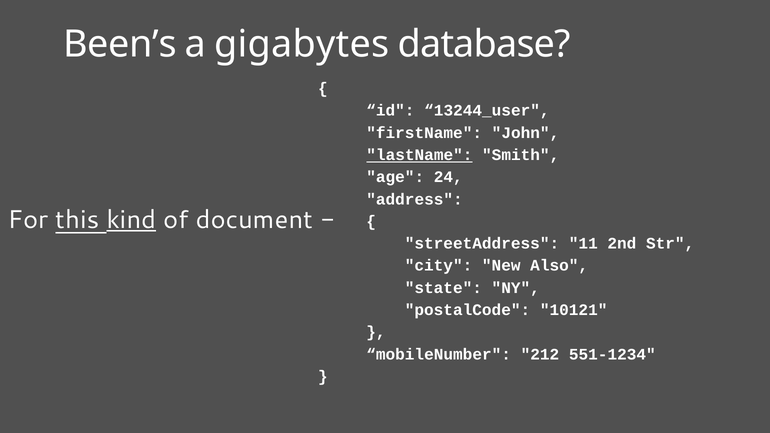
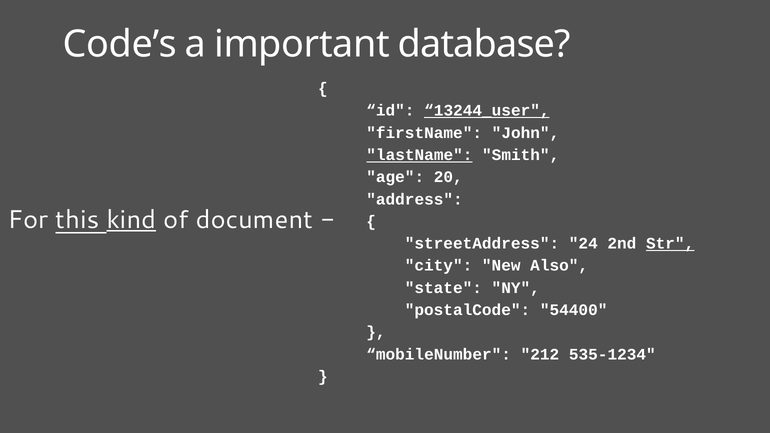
Been’s: Been’s -> Code’s (120, 44)
gigabytes: gigabytes -> important (302, 44)
13244_user underline: none -> present (487, 111)
24: 24 -> 20 (448, 177)
11: 11 -> 24 (583, 244)
Str underline: none -> present (670, 244)
10121: 10121 -> 54400 (574, 310)
551-1234: 551-1234 -> 535-1234 (612, 354)
